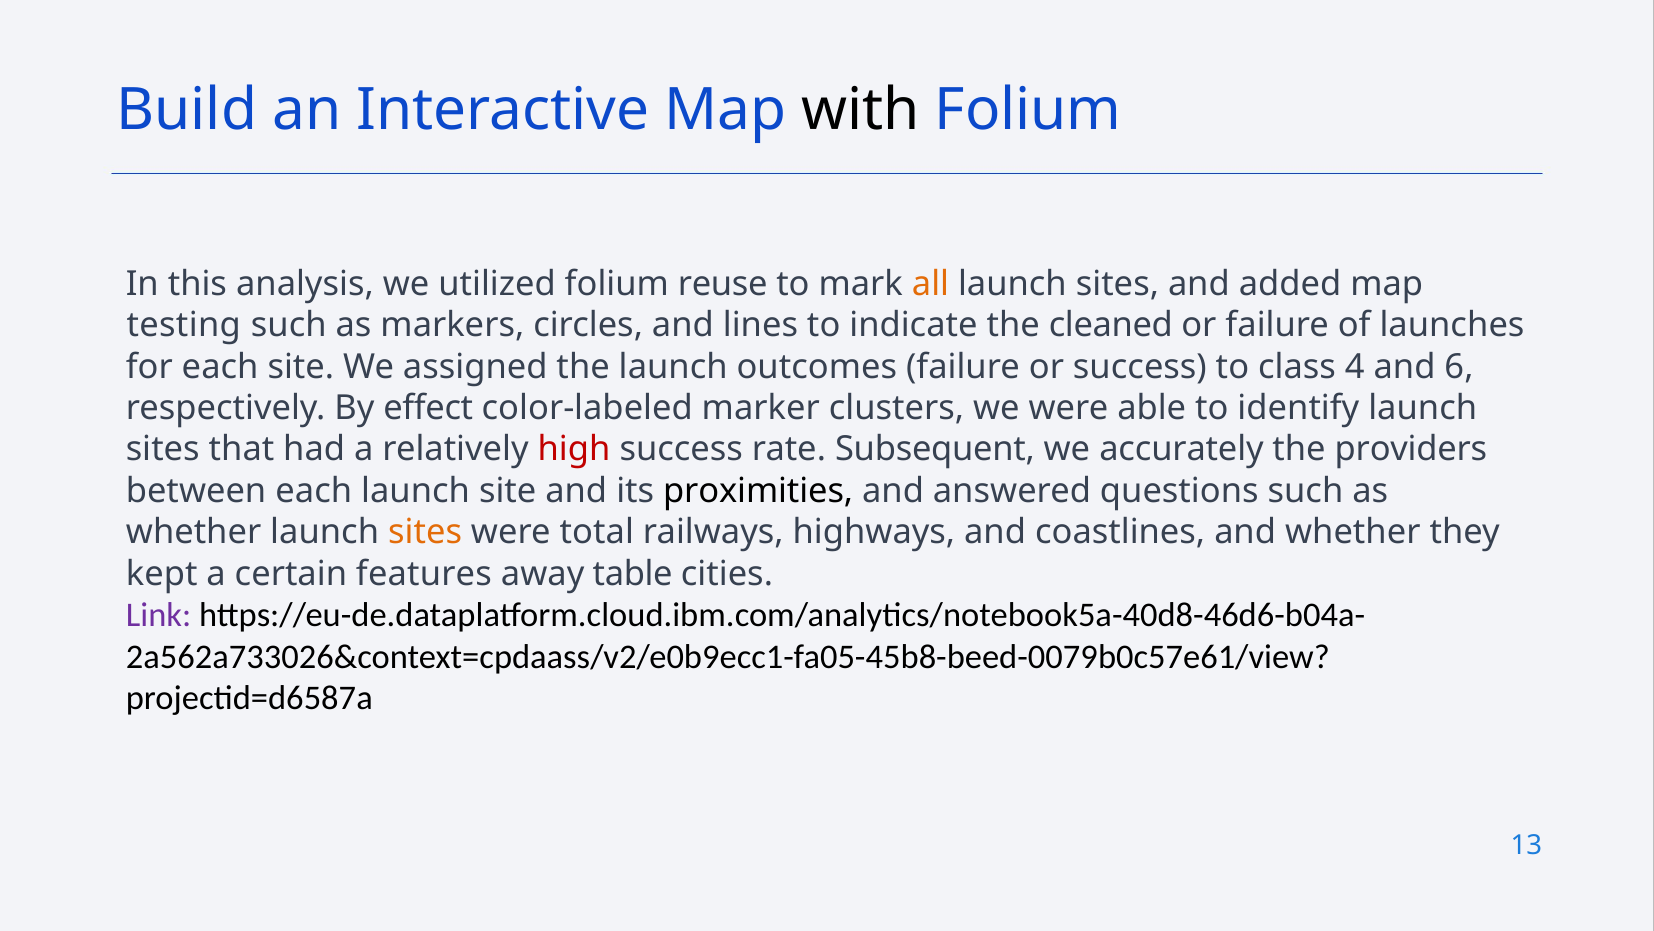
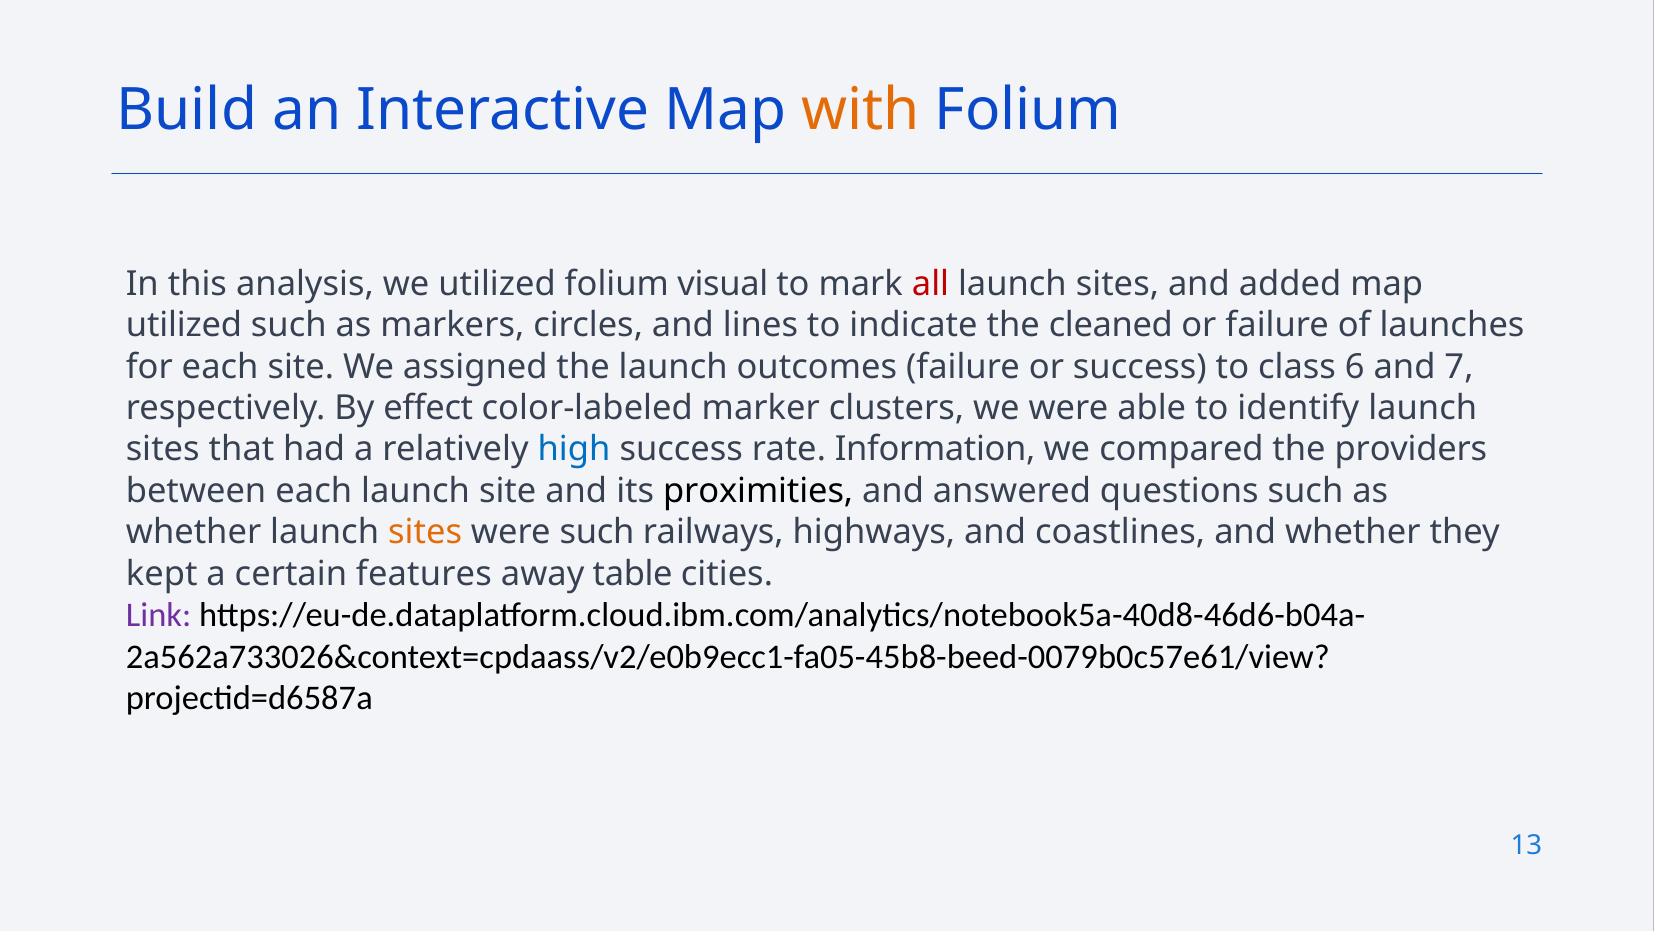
with colour: black -> orange (860, 110)
reuse: reuse -> visual (723, 284)
all colour: orange -> red (931, 284)
testing: testing -> utilized (184, 325)
4: 4 -> 6 (1355, 366)
6: 6 -> 7 (1459, 366)
high colour: red -> blue (574, 449)
Subsequent: Subsequent -> Information (935, 449)
accurately: accurately -> compared (1181, 449)
were total: total -> such (597, 532)
